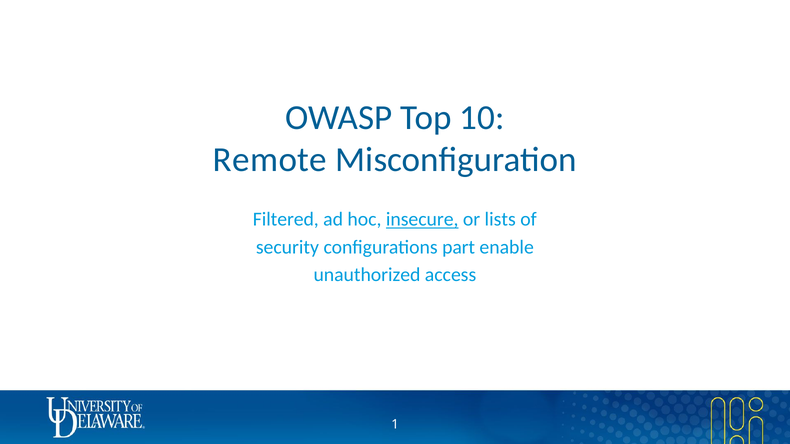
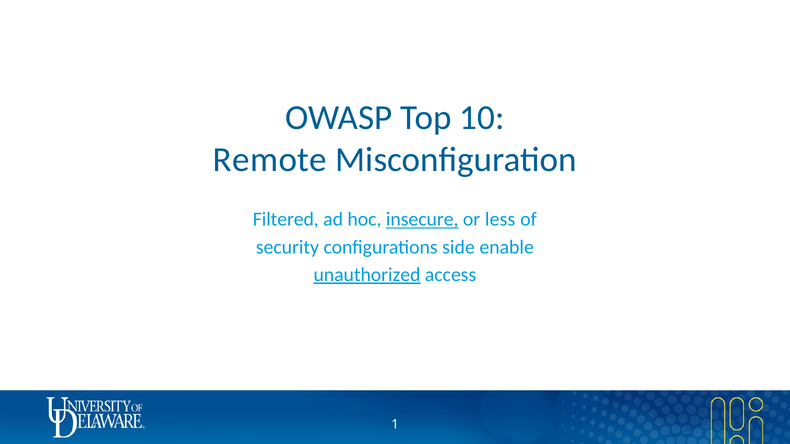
lists: lists -> less (500, 220)
part: part -> side (459, 247)
unauthorized underline: none -> present (367, 275)
